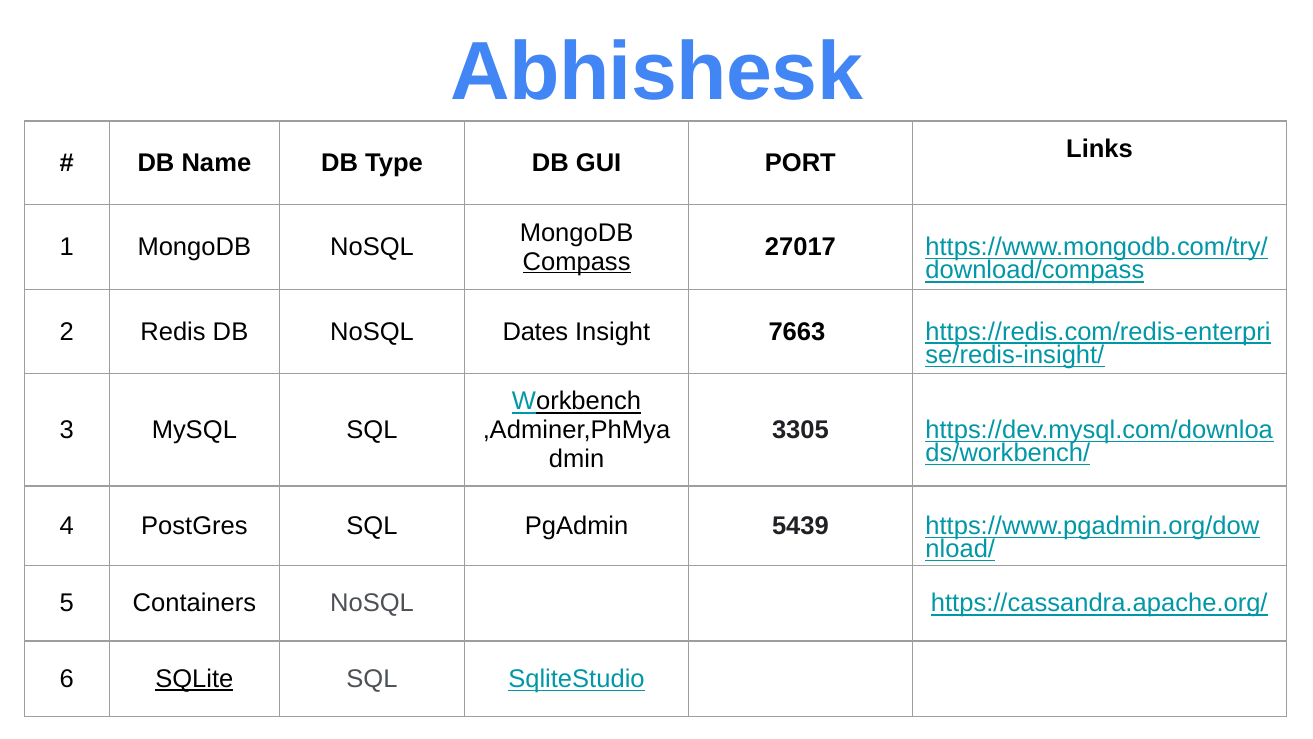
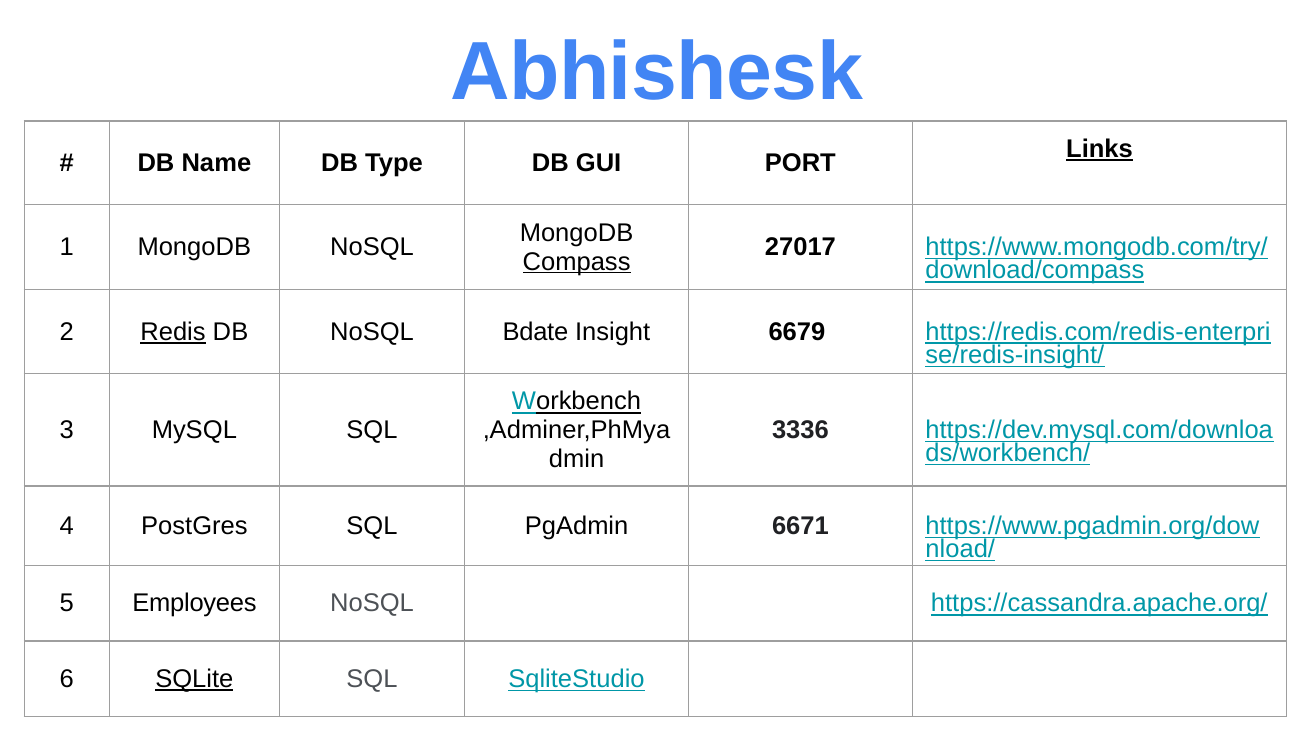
Links underline: none -> present (1100, 149)
Redis underline: none -> present (173, 332)
Dates: Dates -> Bdate (535, 332)
7663: 7663 -> 6679 (797, 332)
3305: 3305 -> 3336 (800, 430)
5439: 5439 -> 6671 (800, 526)
Containers: Containers -> Employees (195, 603)
